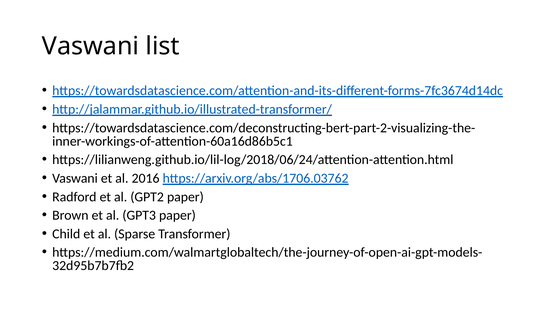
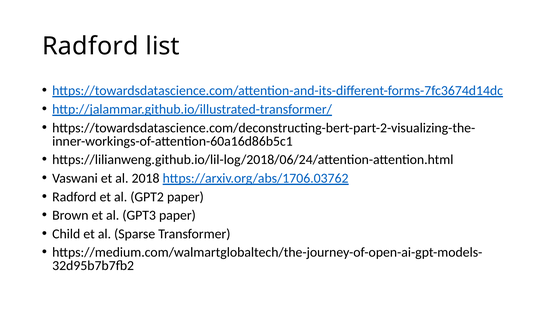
Vaswani: Vaswani -> Radford (90, 46)
2016: 2016 -> 2018 (146, 179)
